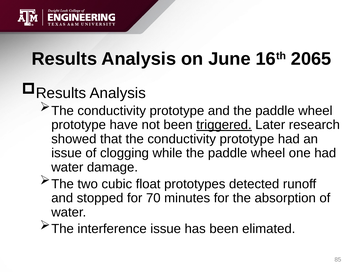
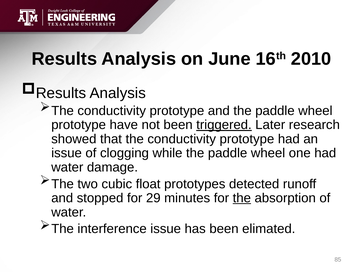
2065: 2065 -> 2010 (311, 59)
70: 70 -> 29 (153, 198)
the underline: none -> present (242, 198)
